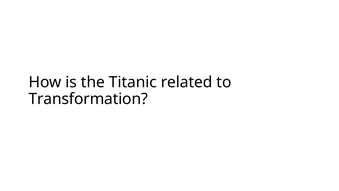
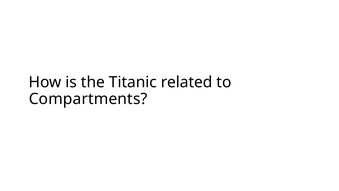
Transformation: Transformation -> Compartments (88, 99)
